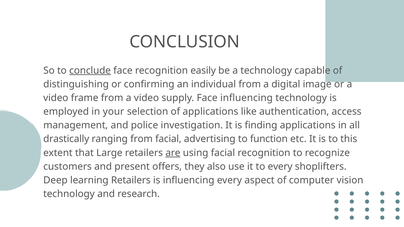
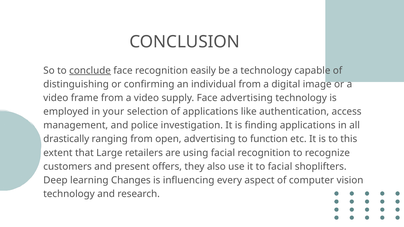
Face influencing: influencing -> advertising (246, 98)
from facial: facial -> open (168, 139)
are underline: present -> none (173, 153)
to every: every -> facial (280, 167)
learning Retailers: Retailers -> Changes (131, 180)
